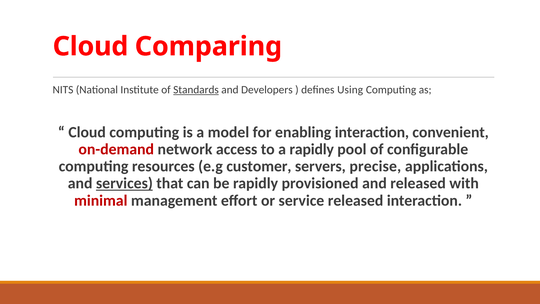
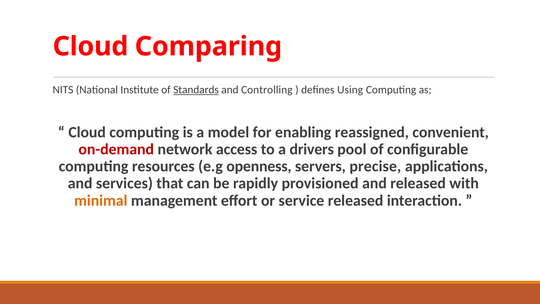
Developers: Developers -> Controlling (267, 90)
enabling interaction: interaction -> reassigned (372, 132)
a rapidly: rapidly -> drivers (312, 149)
customer: customer -> openness (259, 166)
services underline: present -> none (124, 183)
minimal colour: red -> orange (101, 200)
